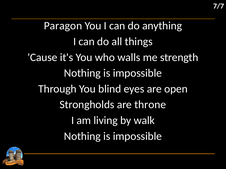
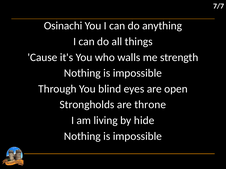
Paragon: Paragon -> Osinachi (63, 26)
walk: walk -> hide (144, 121)
